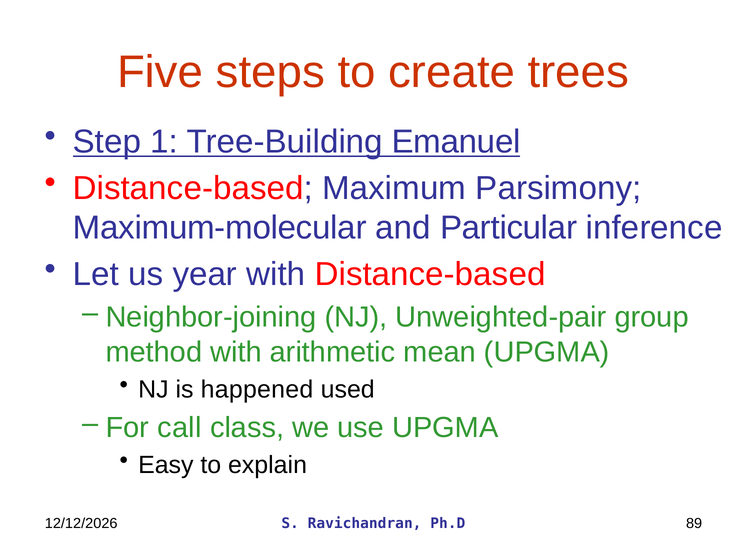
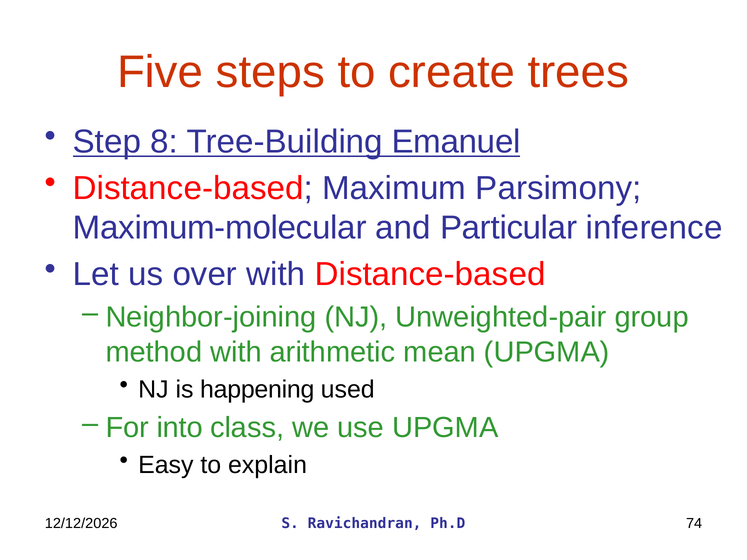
1: 1 -> 8 (164, 142)
year: year -> over (205, 275)
happened: happened -> happening (257, 389)
call: call -> into (180, 428)
89: 89 -> 74 (694, 524)
